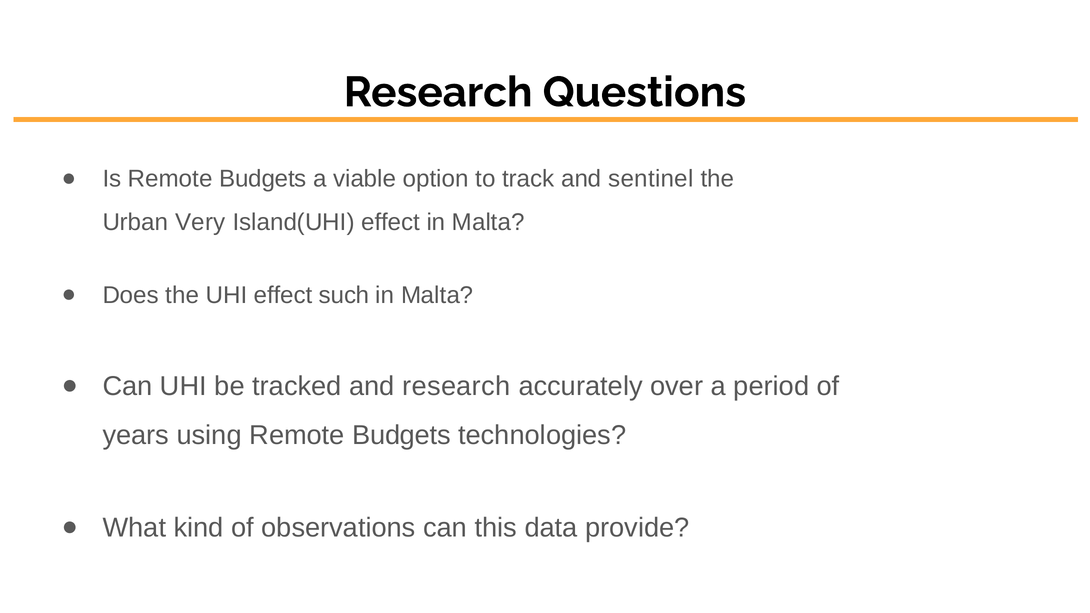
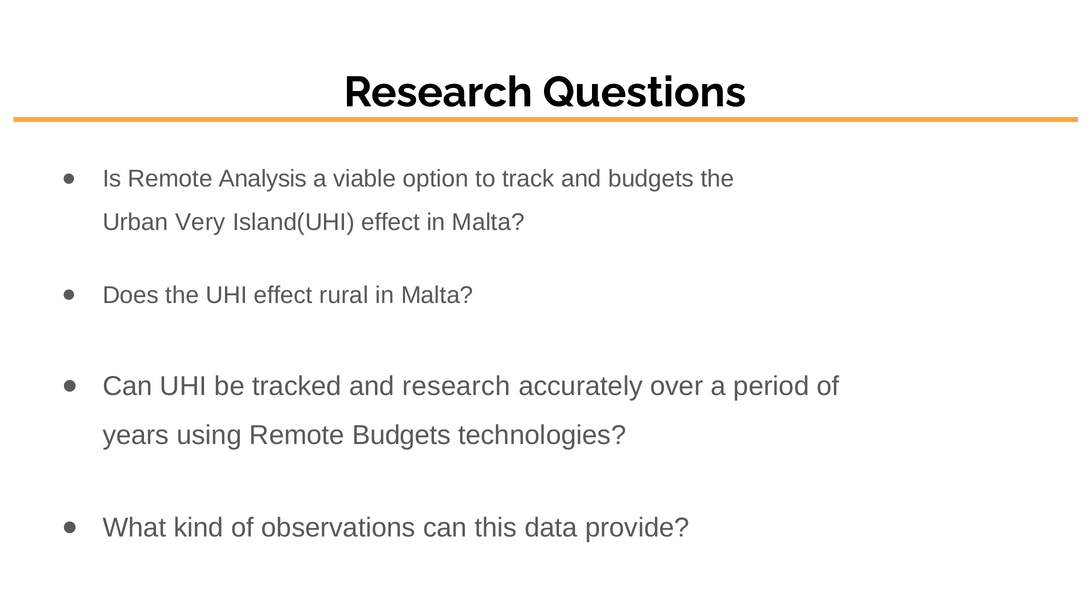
Is Remote Budgets: Budgets -> Analysis (263, 179)
and sentinel: sentinel -> budgets (651, 179)
such: such -> rural (344, 295)
